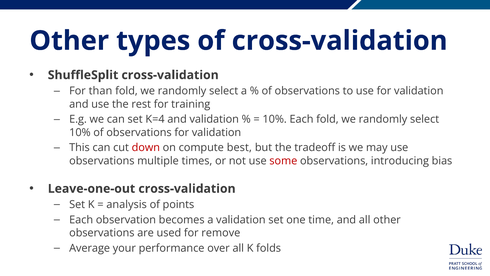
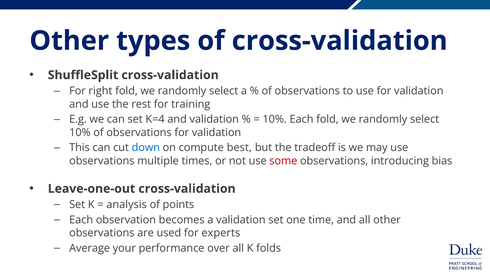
than: than -> right (100, 91)
down colour: red -> blue (146, 148)
remove: remove -> experts (221, 233)
